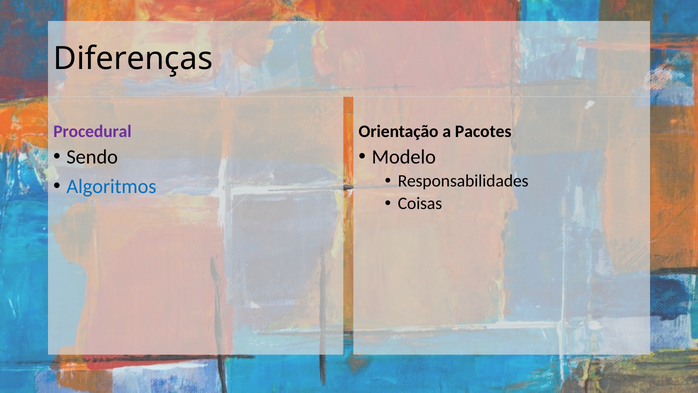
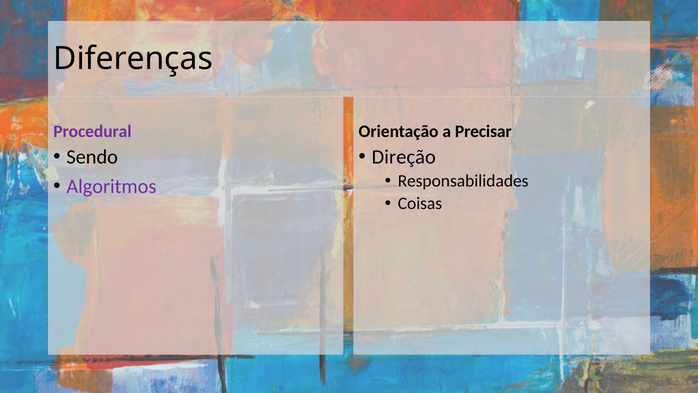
Pacotes: Pacotes -> Precisar (483, 131)
Modelo: Modelo -> Direção (404, 157)
Algoritmos colour: blue -> purple (111, 186)
